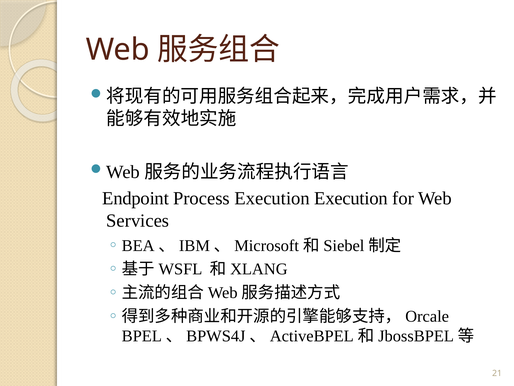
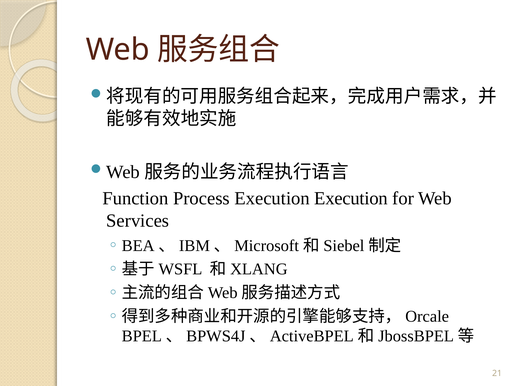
Endpoint: Endpoint -> Function (135, 198)
